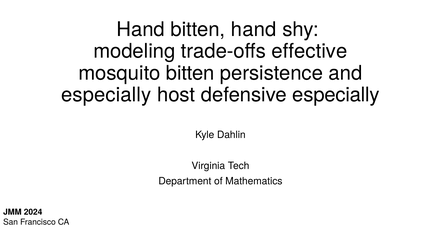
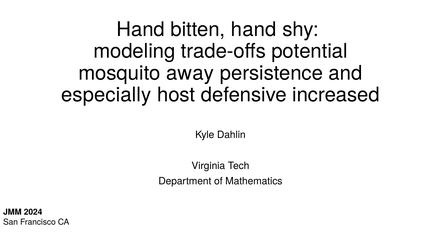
effective: effective -> potential (309, 51)
mosquito bitten: bitten -> away (190, 73)
defensive especially: especially -> increased (336, 95)
